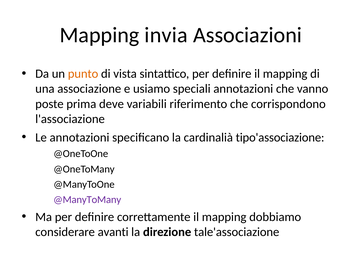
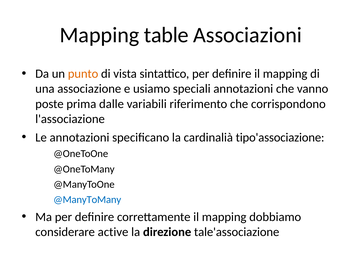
invia: invia -> table (166, 35)
deve: deve -> dalle (112, 104)
@ManyToMany colour: purple -> blue (87, 199)
avanti: avanti -> active (113, 232)
